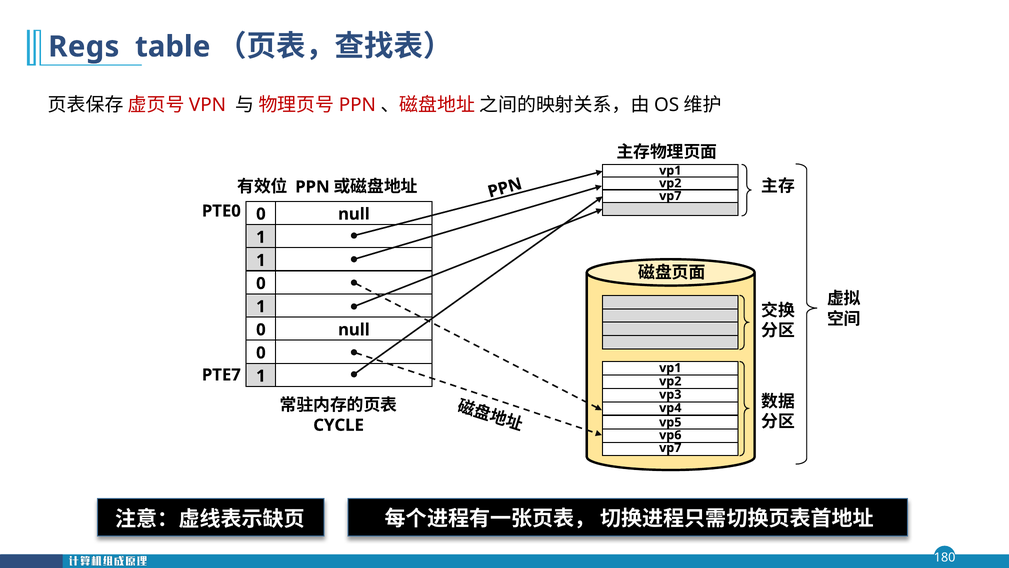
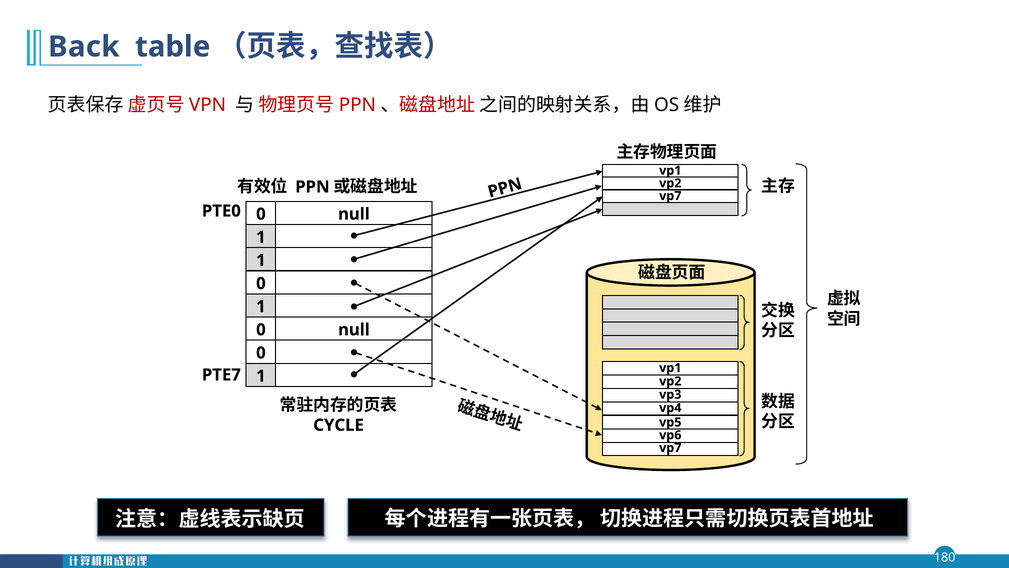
Regs: Regs -> Back (84, 47)
